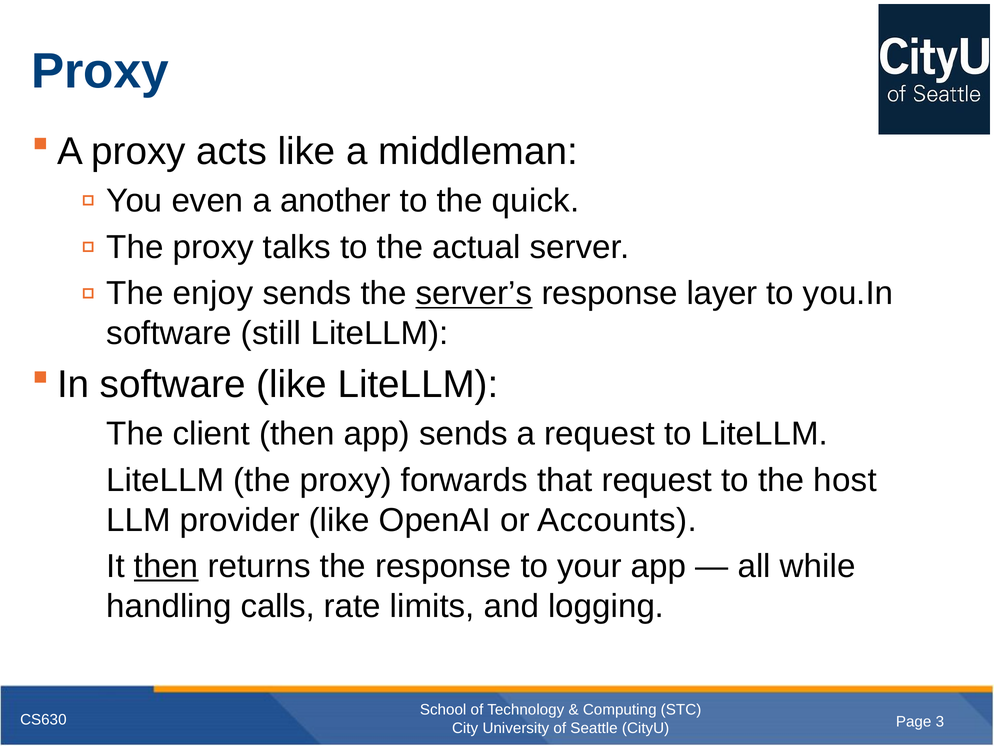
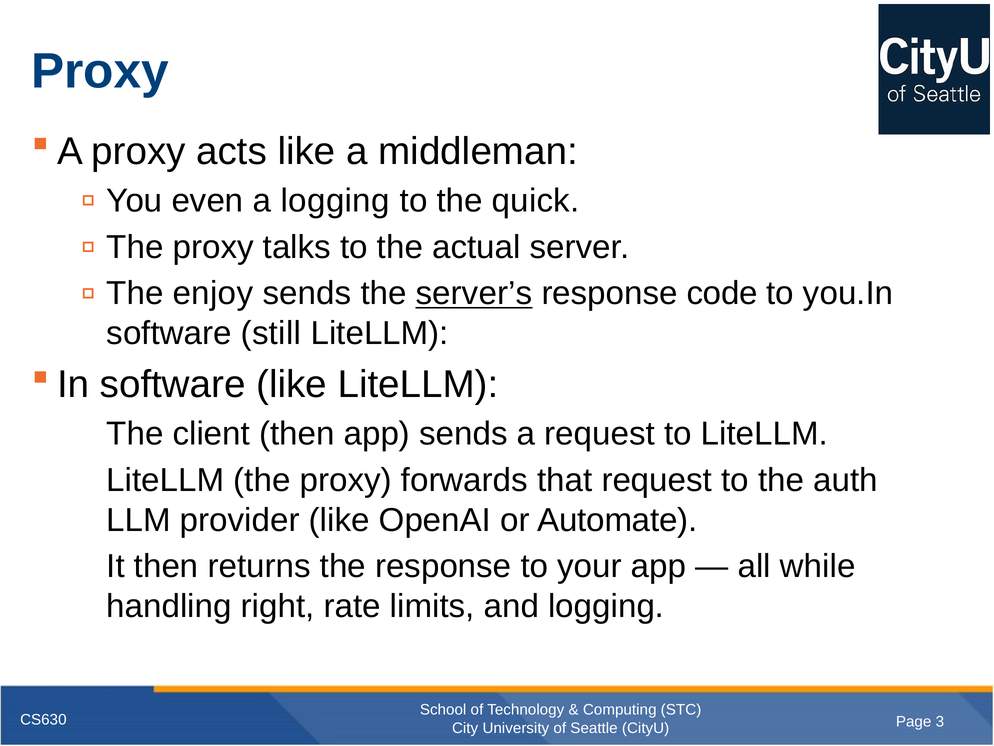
a another: another -> logging (335, 201)
layer: layer -> code (722, 293)
host: host -> auth (845, 480)
Accounts: Accounts -> Automate (617, 520)
then underline: present -> none (166, 566)
calls: calls -> right (278, 606)
